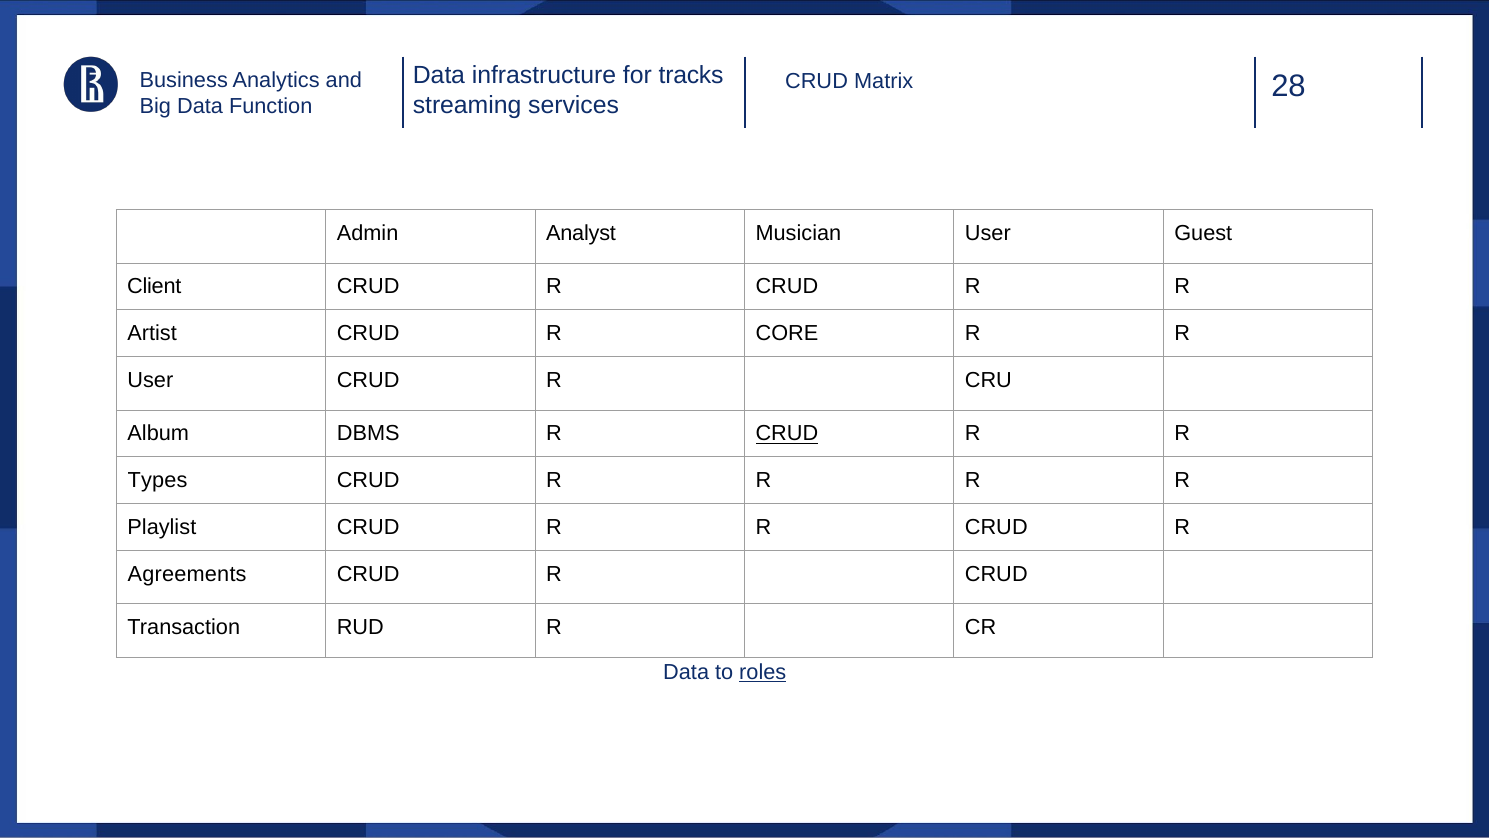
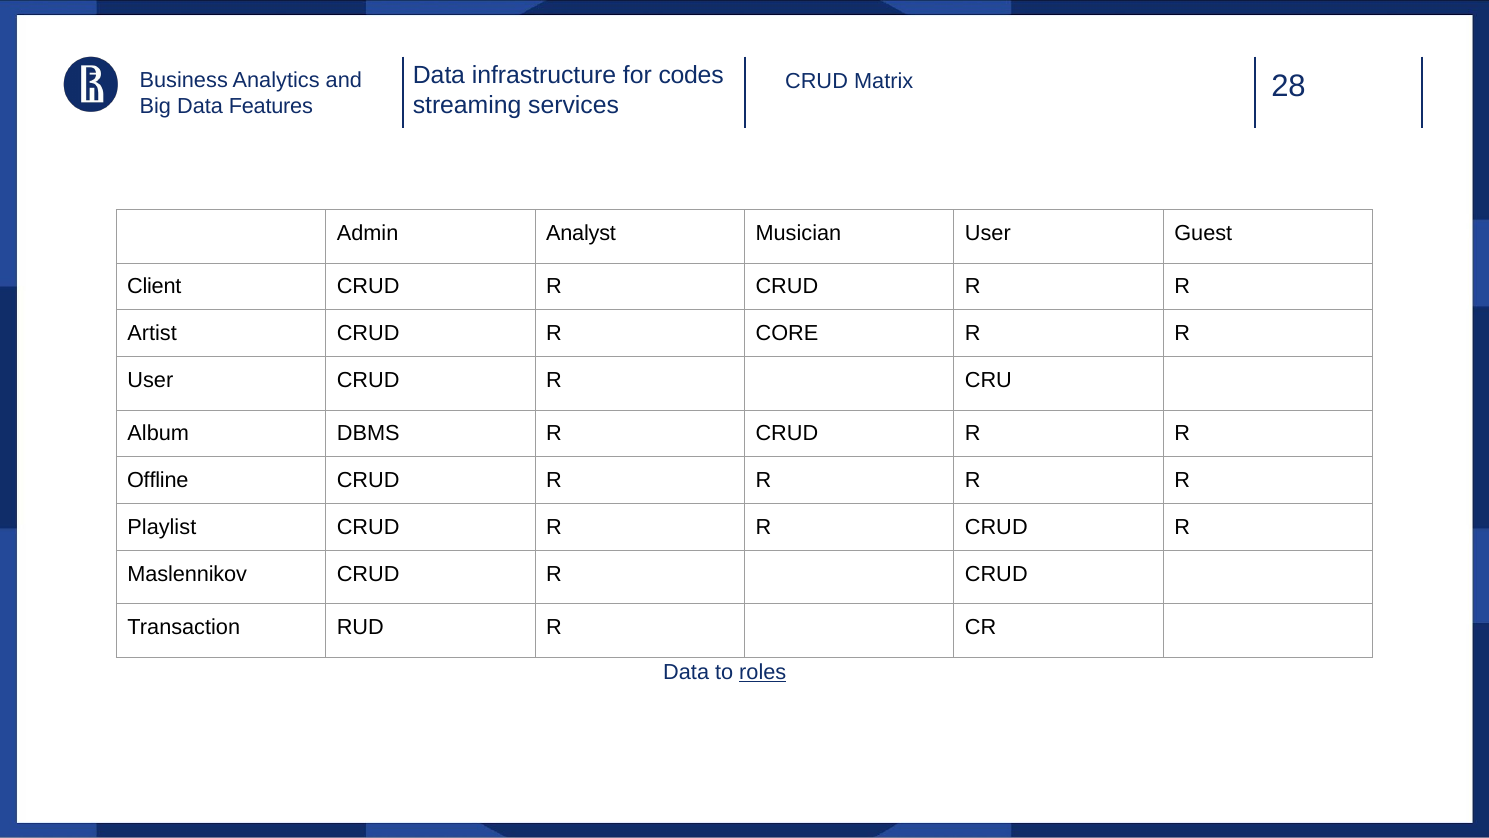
tracks: tracks -> codes (691, 75)
Function: Function -> Features (271, 107)
CRUD underline: present -> none (787, 434)
Types: Types -> Offline (158, 480)
Agreements: Agreements -> Maslennikov (187, 574)
